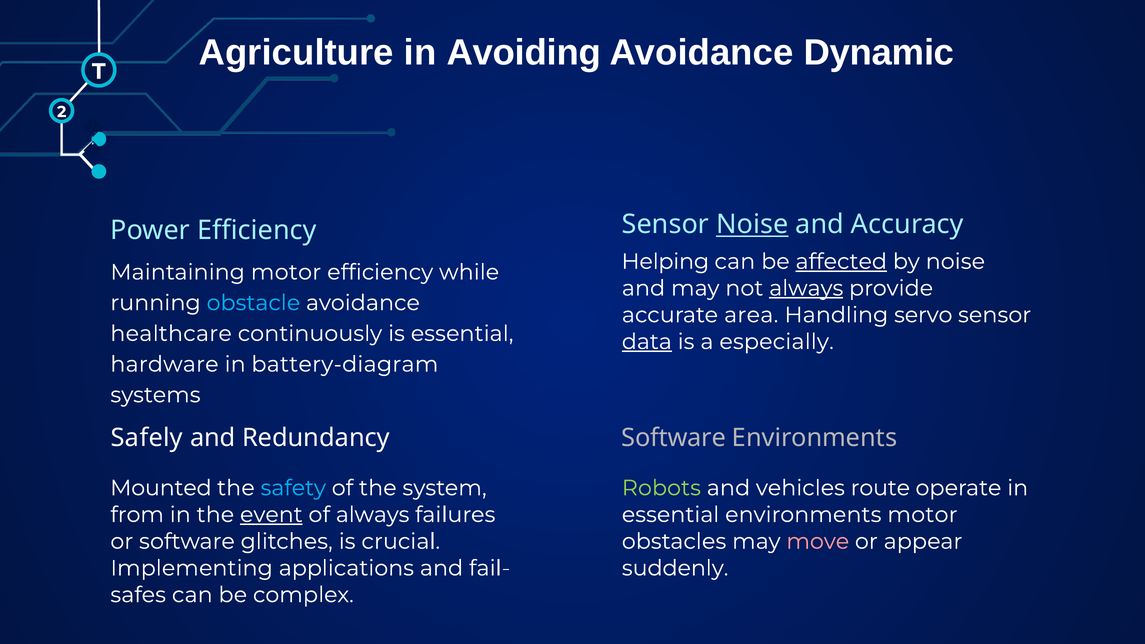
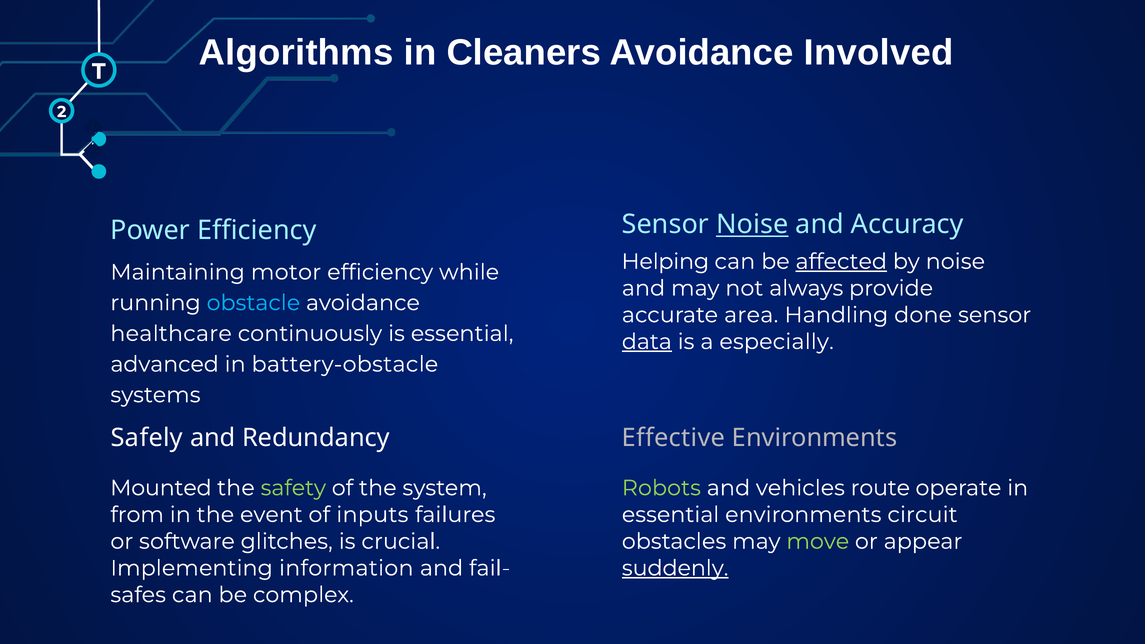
Agriculture: Agriculture -> Algorithms (296, 53)
Avoiding: Avoiding -> Cleaners (524, 53)
Dynamic: Dynamic -> Involved (879, 53)
always underline: present -> none (806, 288)
servo: servo -> done (923, 315)
hardware: hardware -> advanced (165, 364)
battery-diagram: battery-diagram -> battery-obstacle (345, 364)
Software: Software -> Effective (674, 438)
safety colour: light blue -> light green (293, 488)
event underline: present -> none (271, 515)
of always: always -> inputs (372, 515)
environments motor: motor -> circuit (923, 515)
move colour: pink -> light green (818, 541)
applications: applications -> information (346, 568)
suddenly underline: none -> present (675, 568)
